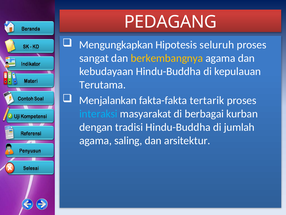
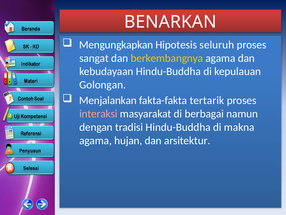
PEDAGANG: PEDAGANG -> BENARKAN (170, 22)
Terutama: Terutama -> Golongan (103, 85)
interaksi colour: light blue -> pink (98, 114)
kurban: kurban -> namun (242, 114)
jumlah: jumlah -> makna (239, 127)
saling: saling -> hujan (128, 140)
